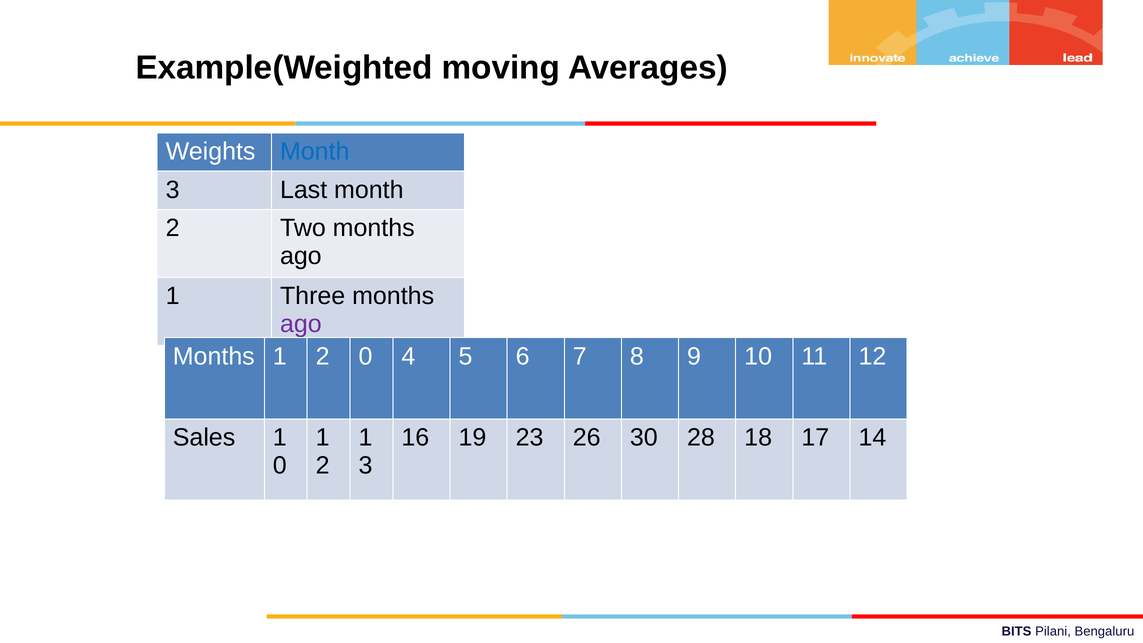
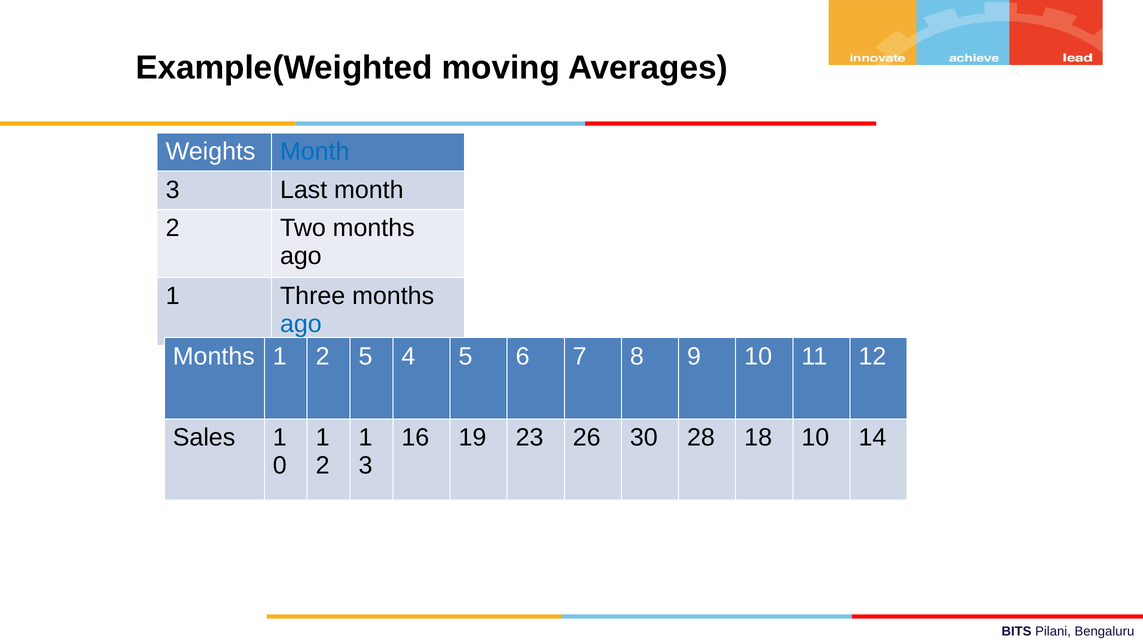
ago colour: purple -> blue (301, 324)
2 0: 0 -> 5 (366, 356)
18 17: 17 -> 10 (815, 437)
